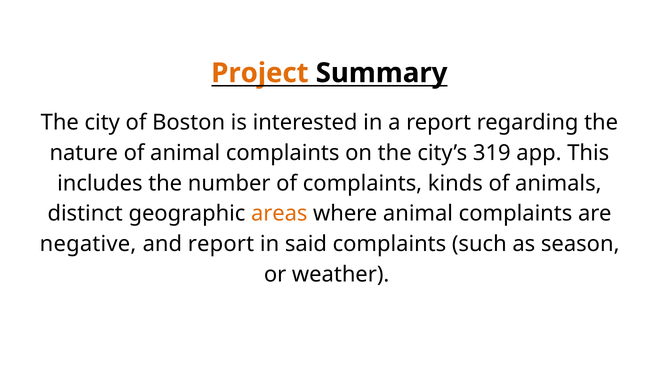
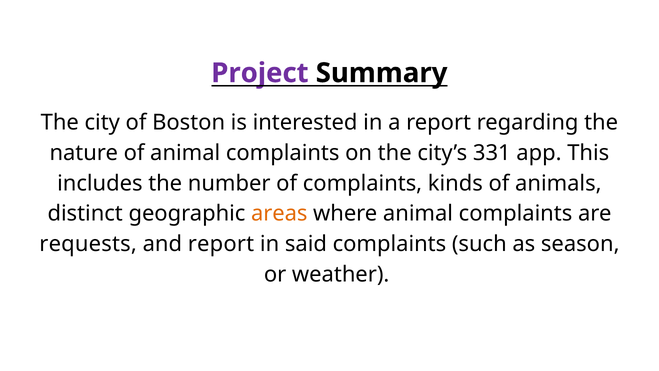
Project colour: orange -> purple (260, 73)
319: 319 -> 331 (492, 153)
negative: negative -> requests (88, 244)
